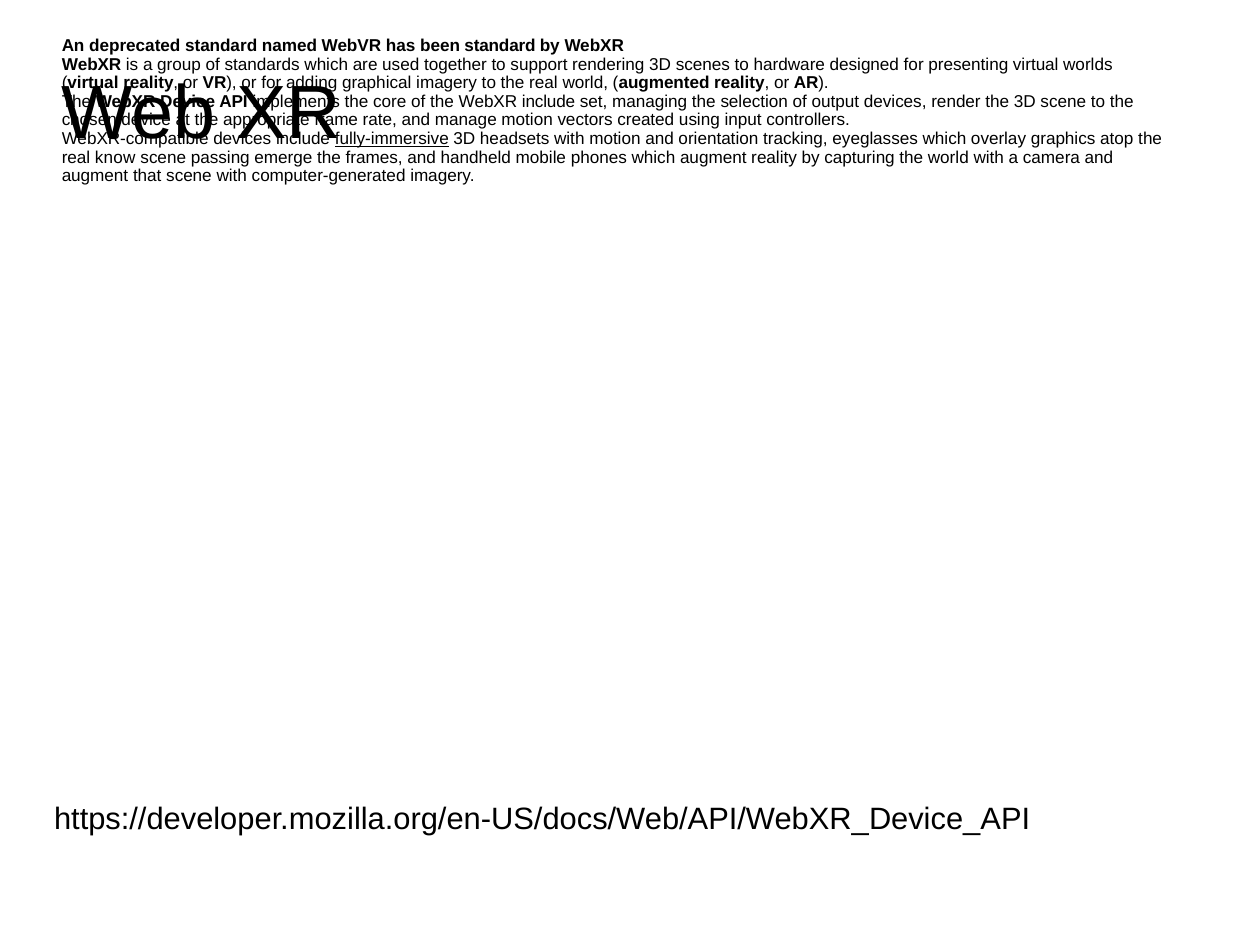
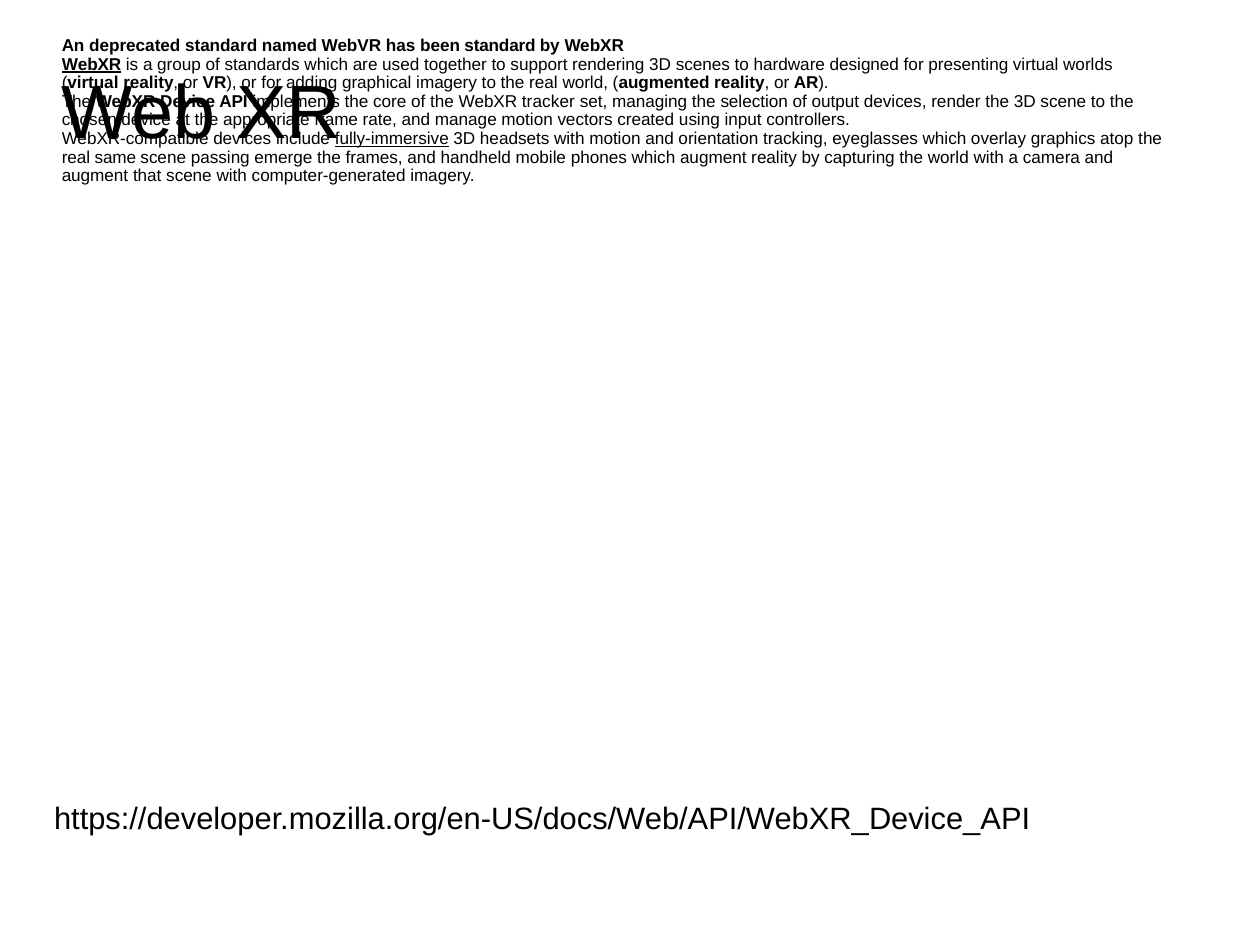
WebXR underline: none -> present (92, 65)
WebXR include: include -> tracker (548, 102)
know: know -> same (115, 158)
